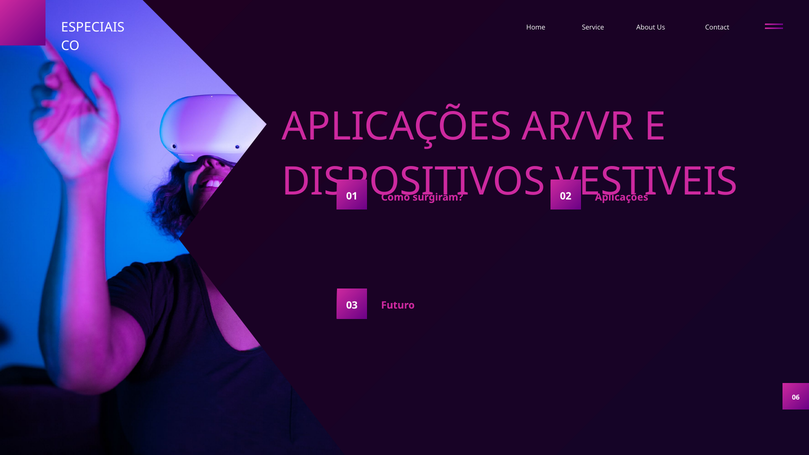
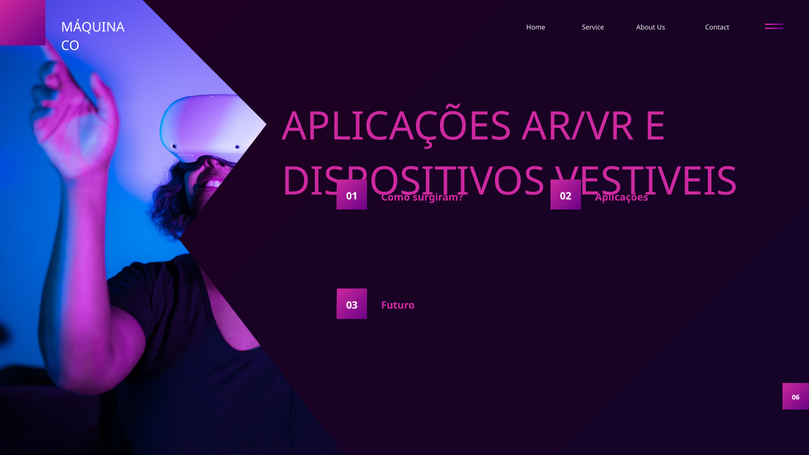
ESPECIAIS: ESPECIAIS -> MÁQUINA (93, 27)
